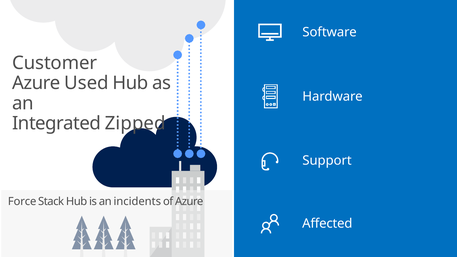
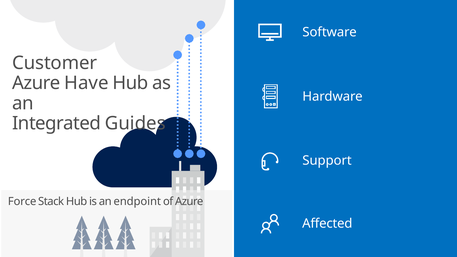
Used: Used -> Have (86, 83)
Zipped: Zipped -> Guides (135, 123)
incidents: incidents -> endpoint (137, 201)
